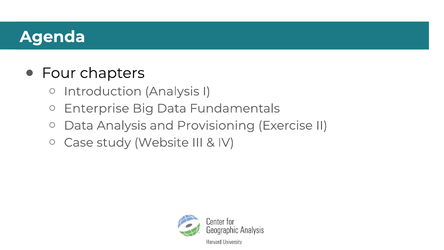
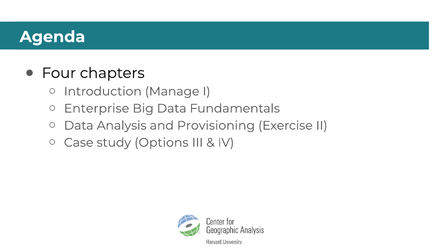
Introduction Analysis: Analysis -> Manage (172, 91)
Website: Website -> Options (161, 142)
